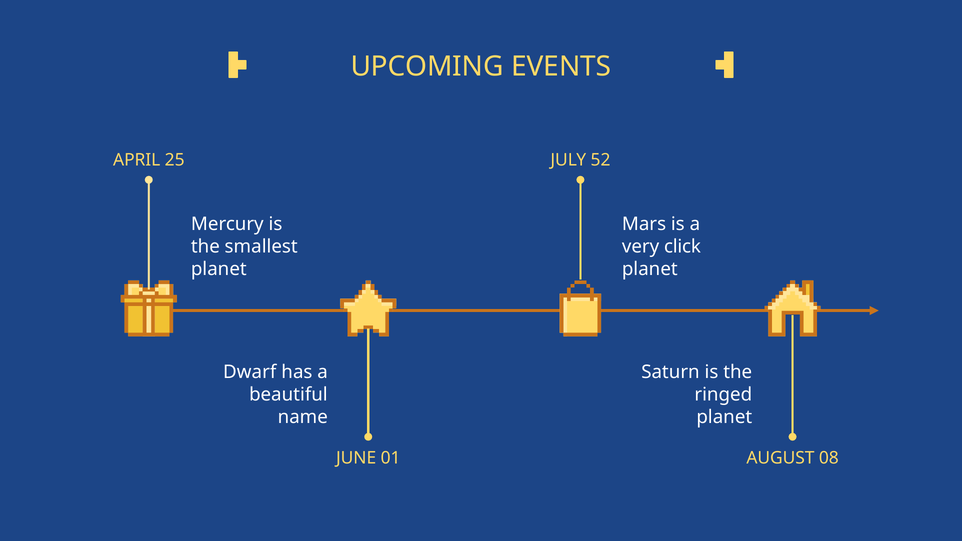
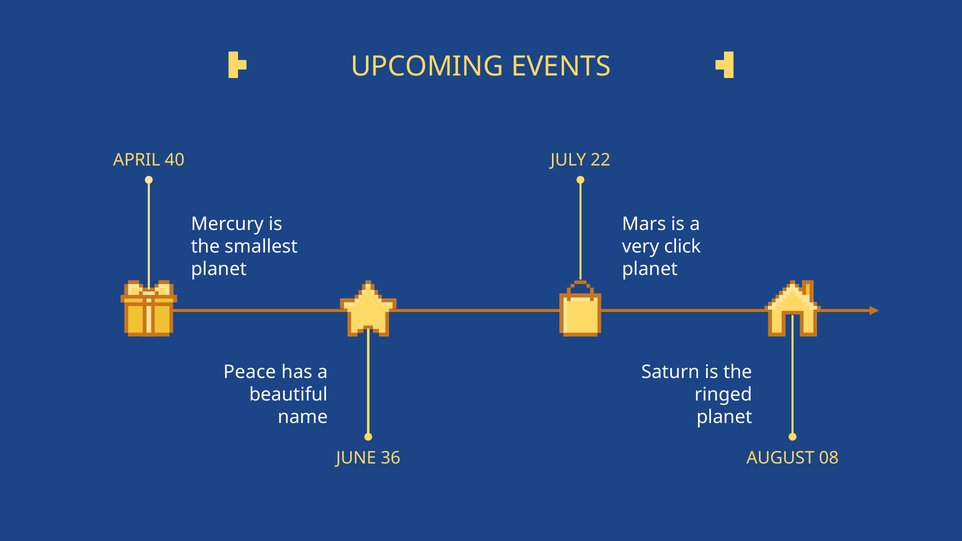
25: 25 -> 40 (175, 160)
52: 52 -> 22 (601, 160)
Dwarf: Dwarf -> Peace (250, 372)
01: 01 -> 36 (391, 458)
